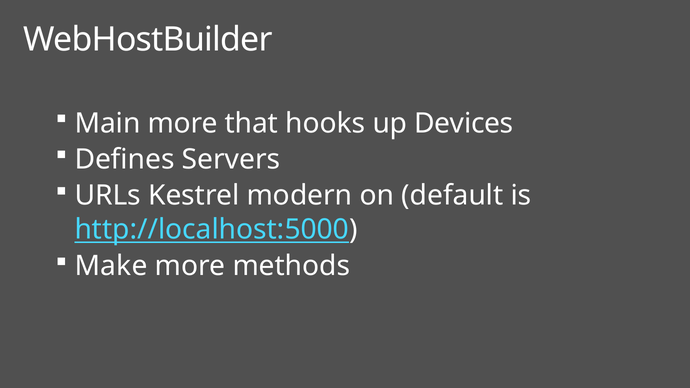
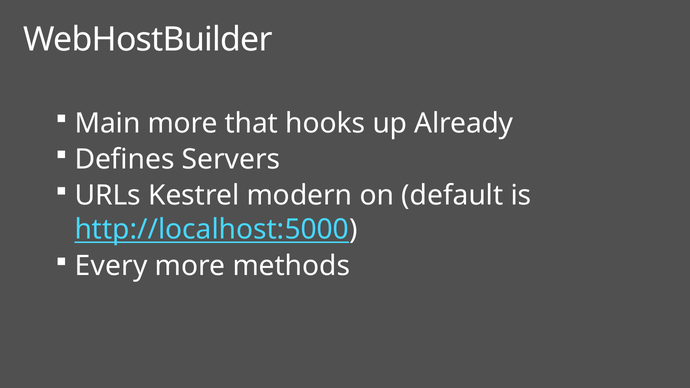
Devices: Devices -> Already (464, 123)
Make: Make -> Every (111, 266)
